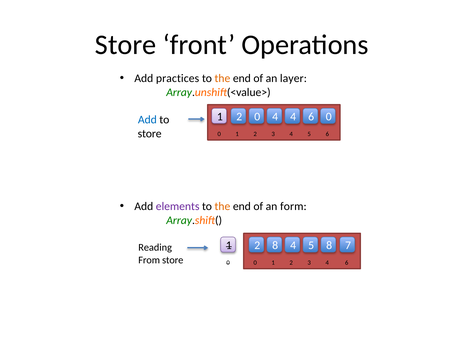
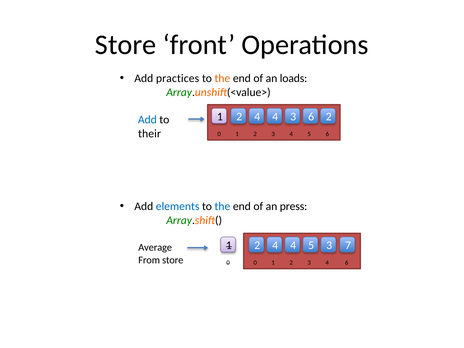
layer: layer -> loads (294, 78)
0: 0 -> 4 (257, 117)
4 4: 4 -> 3 (293, 117)
0: 0 -> 2 (329, 117)
store: store -> their (150, 134)
elements colour: purple -> blue (178, 206)
the colour: orange -> blue (222, 206)
form: form -> press (294, 206)
8: 8 -> 4 (275, 245)
5 8: 8 -> 3 (329, 245)
Reading: Reading -> Average (155, 248)
